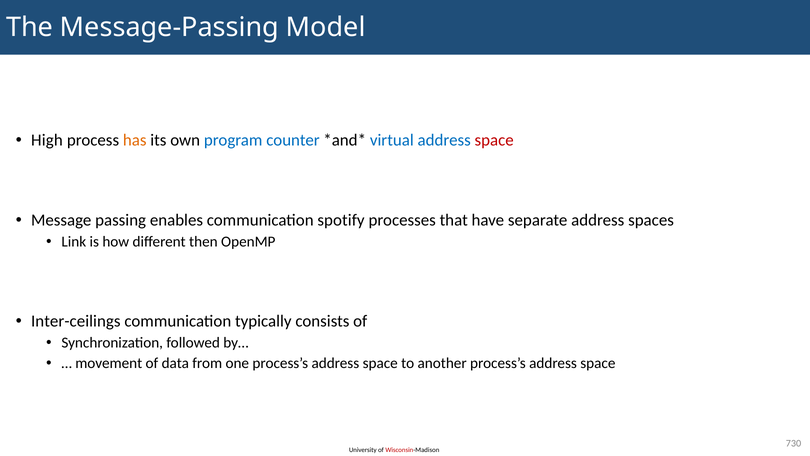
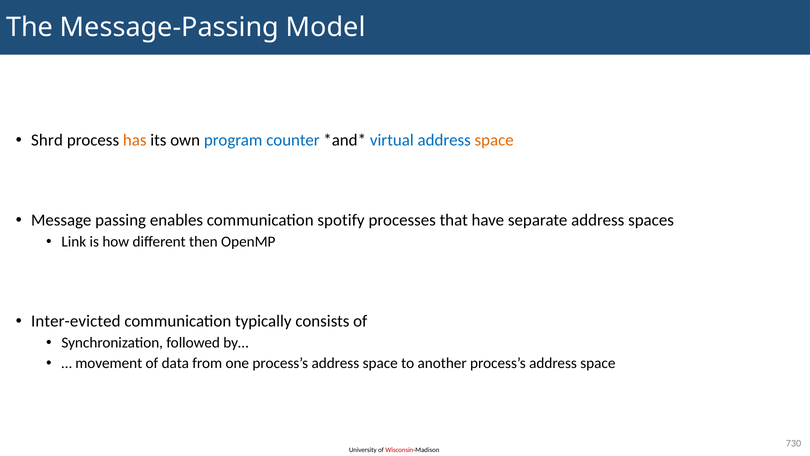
High: High -> Shrd (47, 140)
space colour: red -> orange (494, 140)
Inter-ceilings: Inter-ceilings -> Inter-evicted (76, 321)
